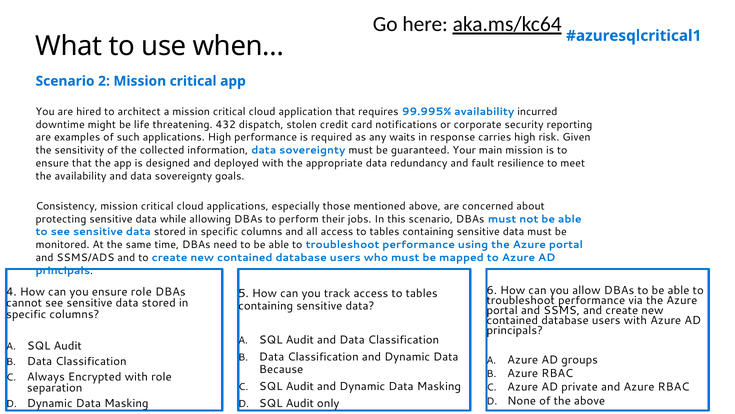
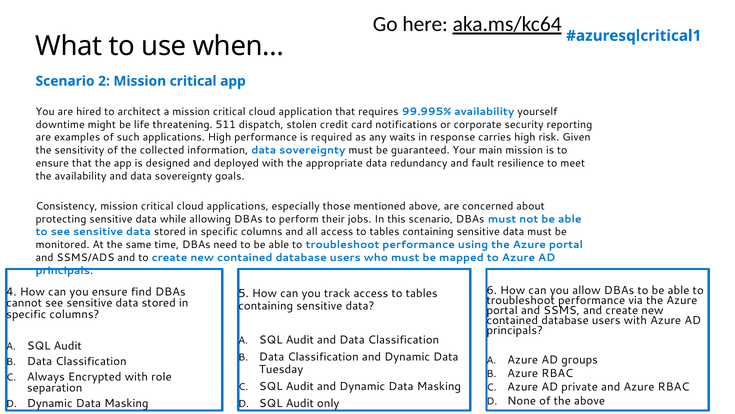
incurred: incurred -> yourself (537, 111)
432: 432 -> 511 (226, 124)
ensure role: role -> find (141, 292)
Because: Because -> Tuesday (281, 369)
